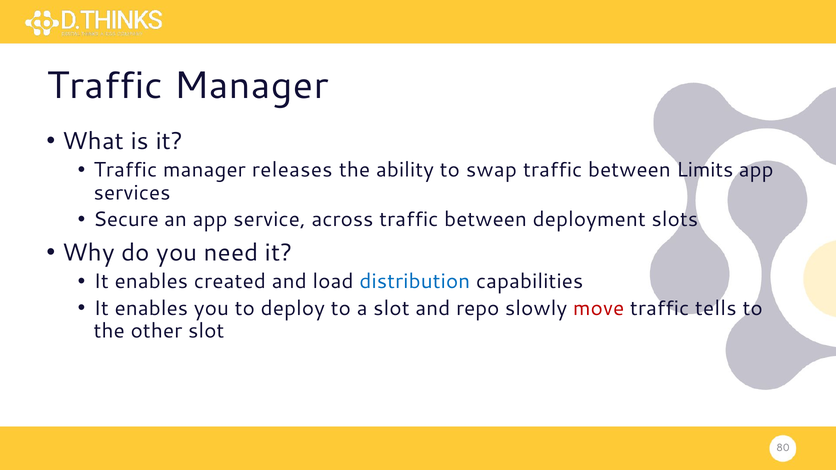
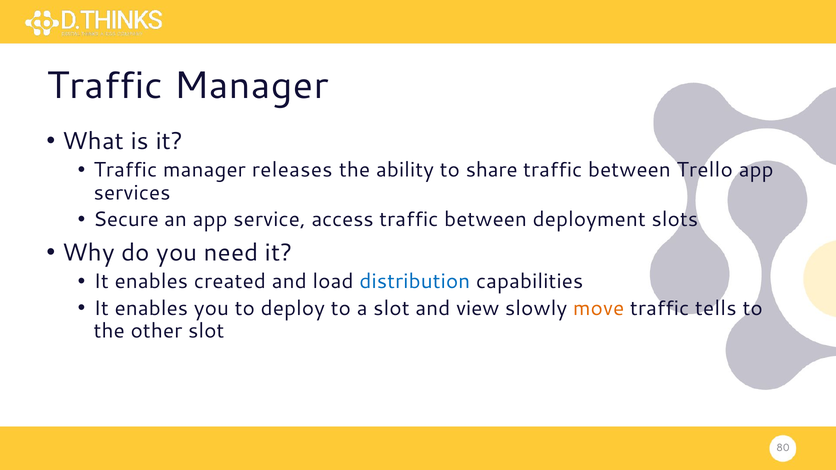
swap: swap -> share (492, 170)
Limits: Limits -> Trello (705, 170)
across: across -> access (343, 220)
repo: repo -> view (478, 308)
move colour: red -> orange (599, 308)
